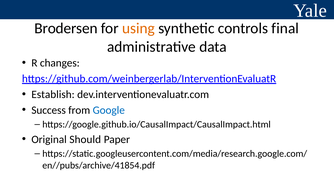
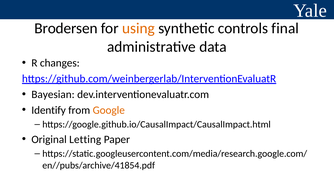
Establish: Establish -> Bayesian (53, 94)
Success: Success -> Identify (49, 110)
Google colour: blue -> orange (109, 110)
Should: Should -> Letting (85, 139)
